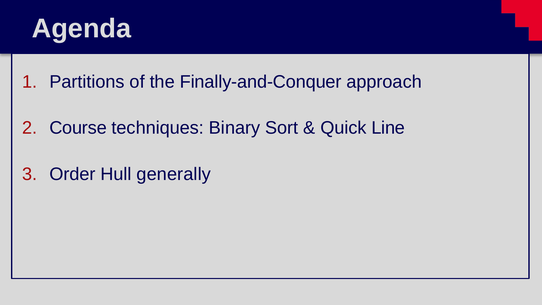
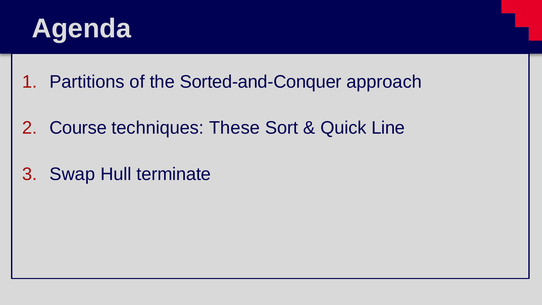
Finally-and-Conquer: Finally-and-Conquer -> Sorted-and-Conquer (261, 82)
Binary: Binary -> These (234, 128)
Order: Order -> Swap (72, 174)
generally: generally -> terminate (174, 174)
